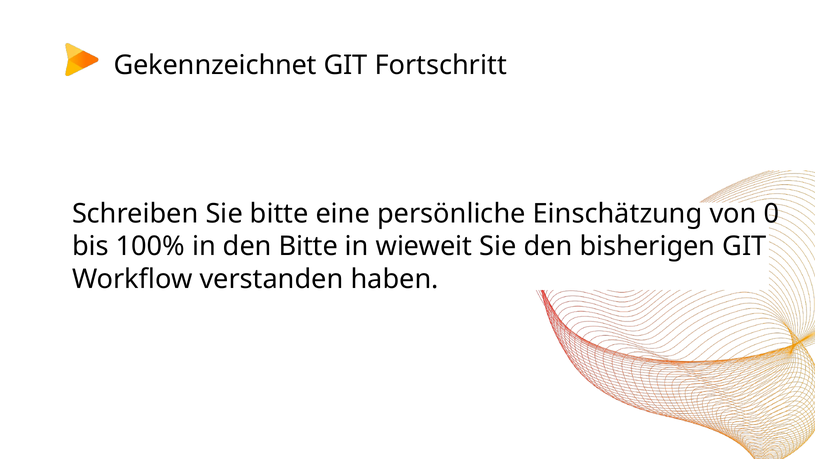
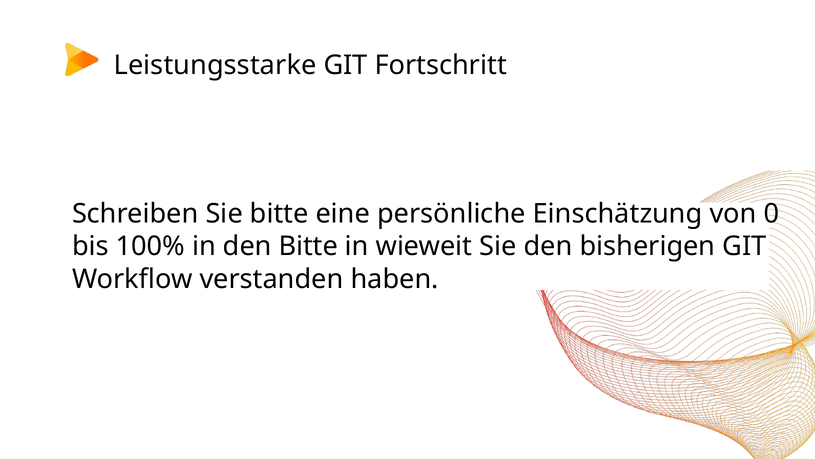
Gekennzeichnet: Gekennzeichnet -> Leistungsstarke (215, 65)
